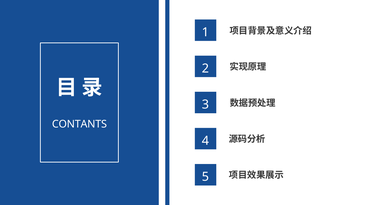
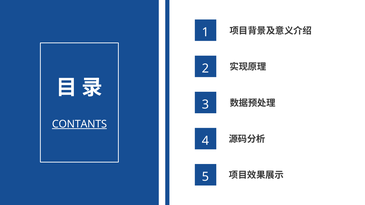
CONTANTS underline: none -> present (79, 124)
